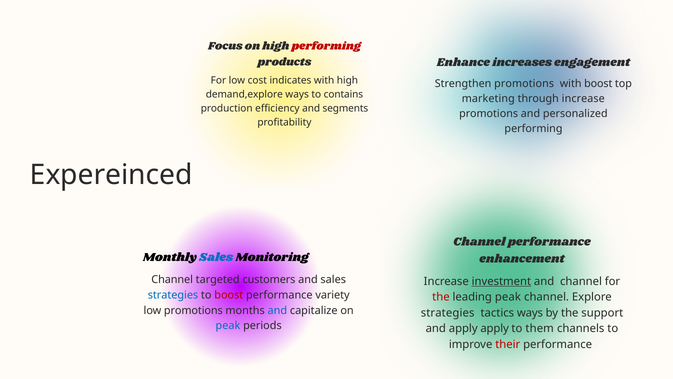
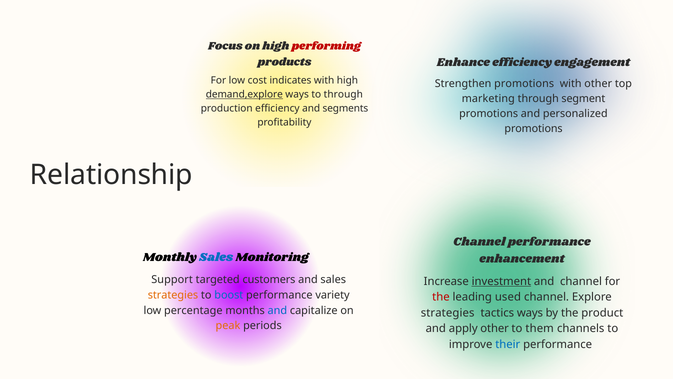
Enhance increases: increases -> efficiency (522, 62)
with boost: boost -> other (598, 84)
demand,explore underline: none -> present (244, 94)
to contains: contains -> through (343, 94)
through increase: increase -> segment (583, 99)
performing: performing -> promotions (534, 129)
Expereinced: Expereinced -> Relationship (111, 175)
Channel: Channel -> Support (172, 280)
strategies colour: blue -> orange (173, 295)
boost colour: red -> blue (229, 295)
leading peak: peak -> used (508, 297)
low promotions: promotions -> percentage (193, 310)
support: support -> product (602, 313)
peak colour: blue -> orange (228, 325)
apply apply: apply -> other (495, 328)
their colour: red -> blue (508, 344)
